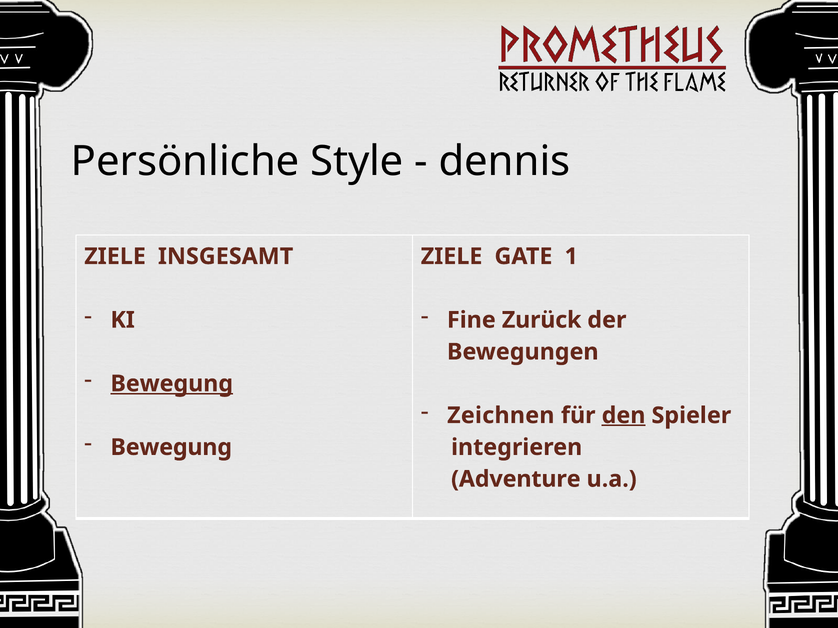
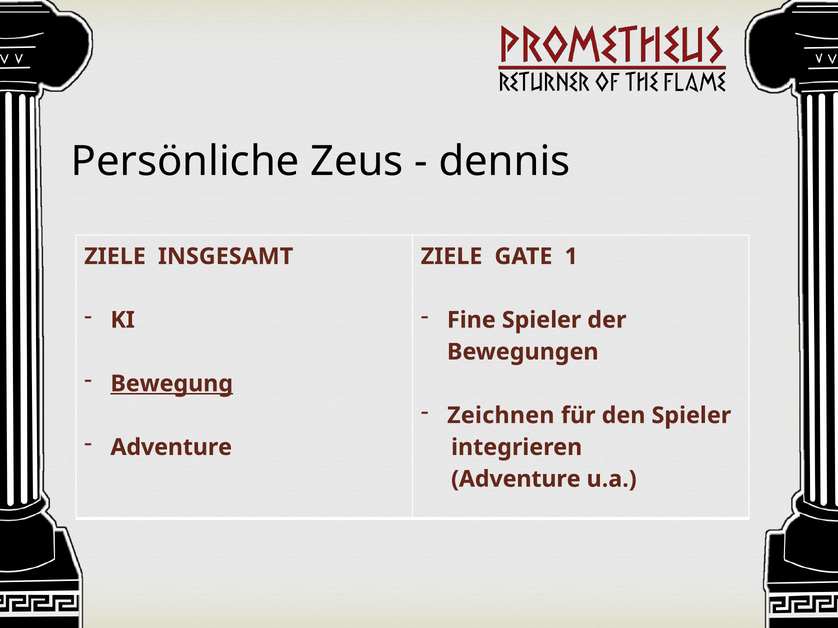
Style: Style -> Zeus (357, 162)
Fine Zurück: Zurück -> Spieler (542, 320)
den underline: present -> none (624, 416)
Bewegung: Bewegung -> Adventure (171, 448)
